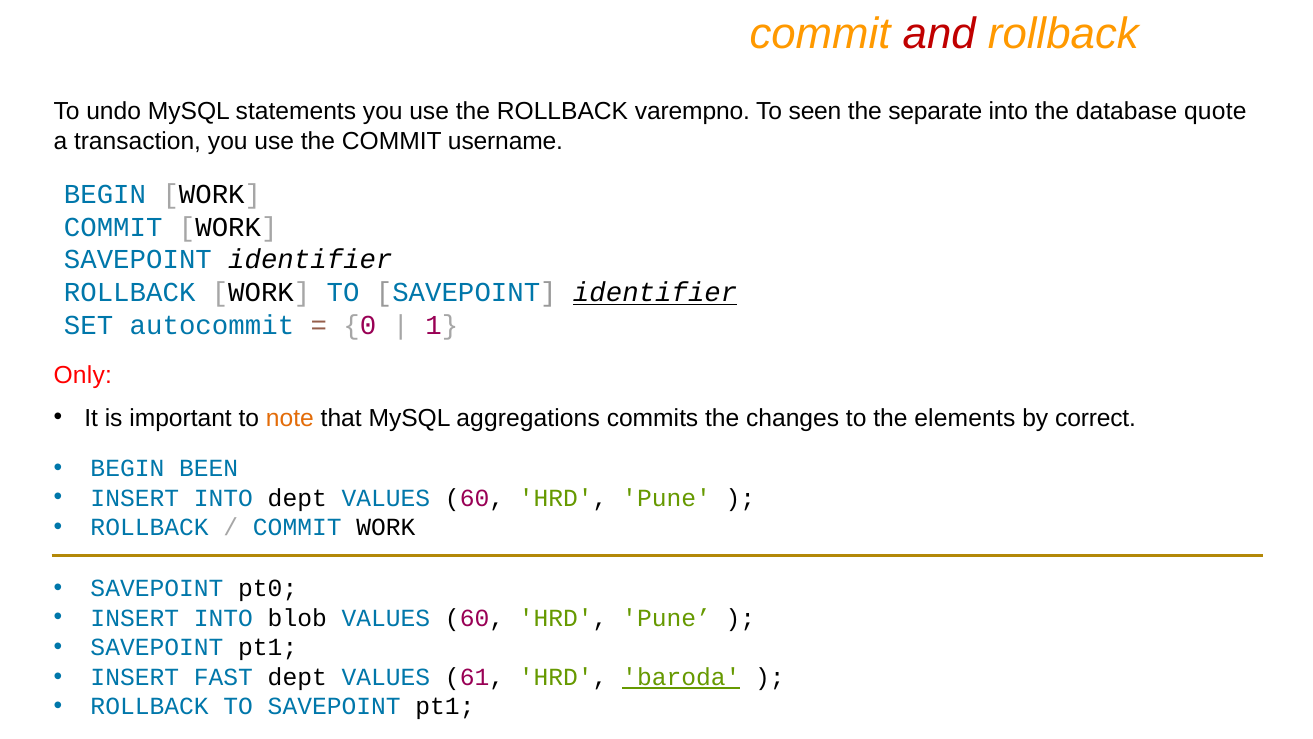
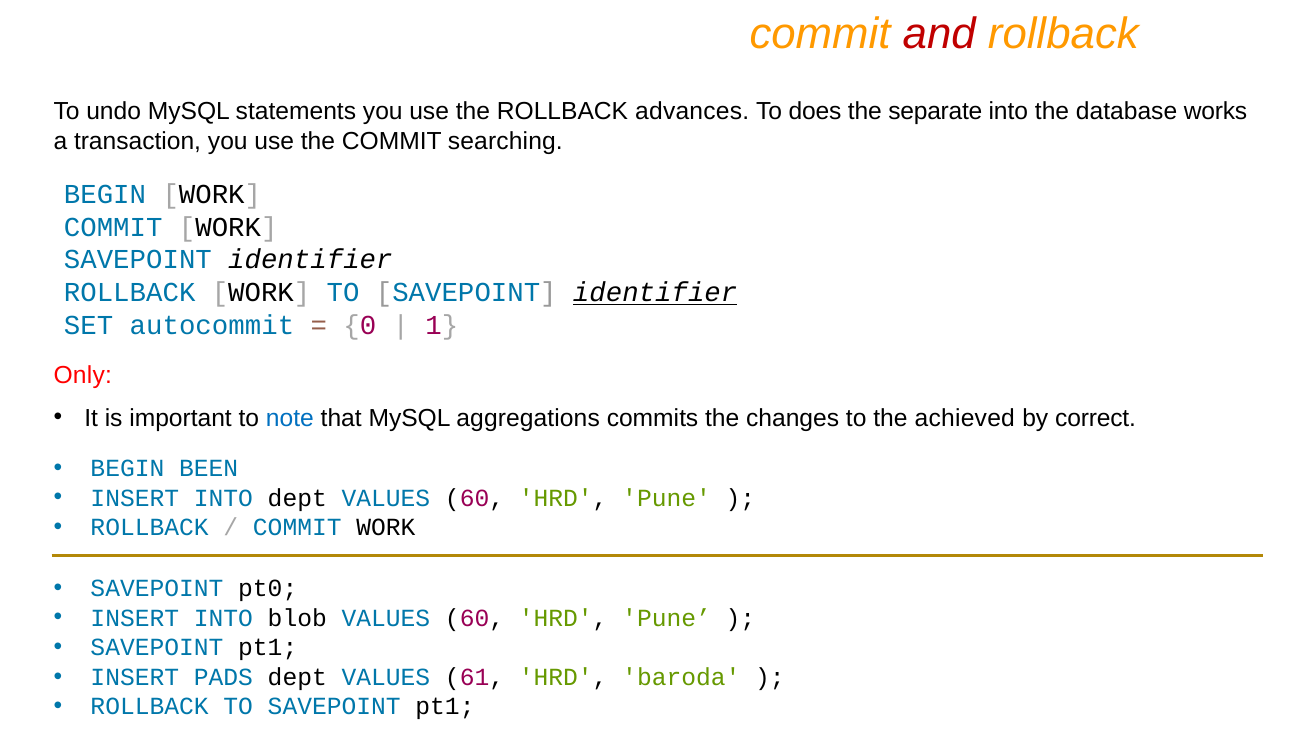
varempno: varempno -> advances (692, 112)
seen: seen -> does (815, 112)
quote: quote -> works (1216, 112)
username: username -> searching (505, 141)
note colour: orange -> blue (290, 418)
elements: elements -> achieved (965, 418)
FAST: FAST -> PADS (223, 677)
baroda underline: present -> none (681, 677)
